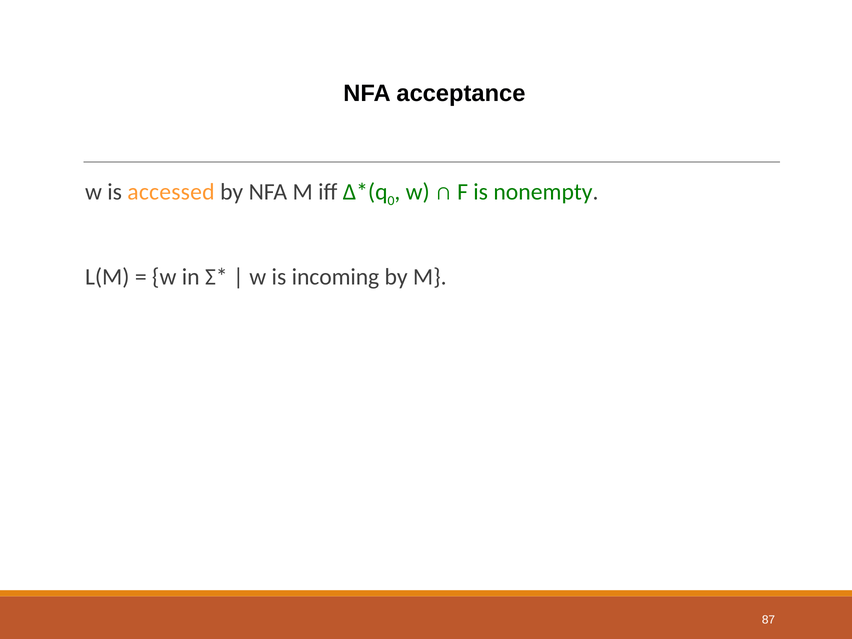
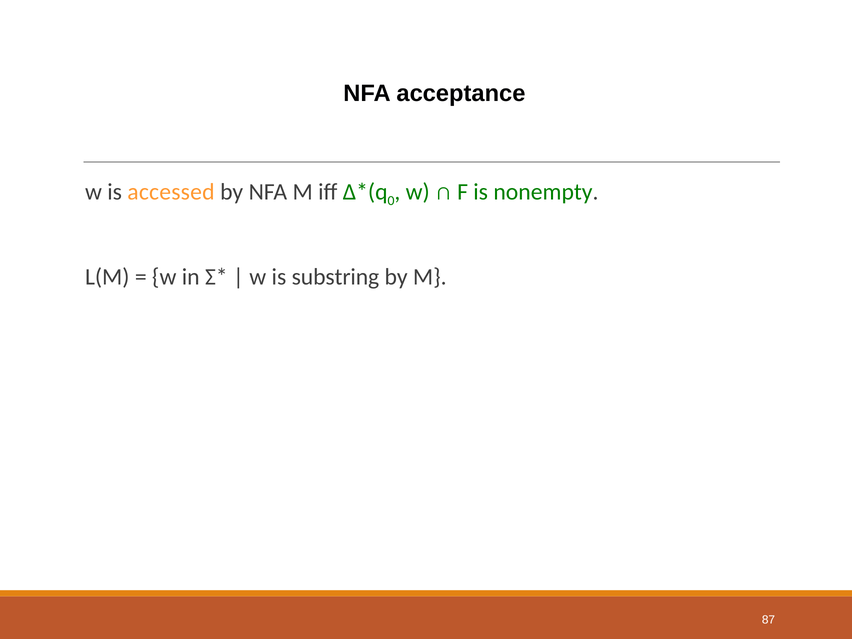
incoming: incoming -> substring (335, 277)
